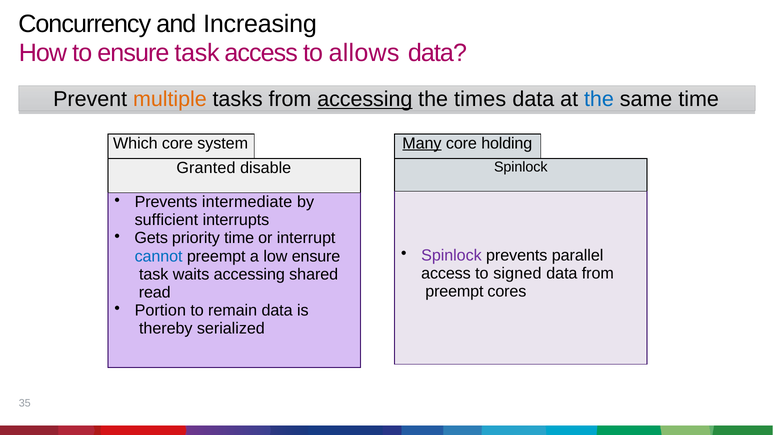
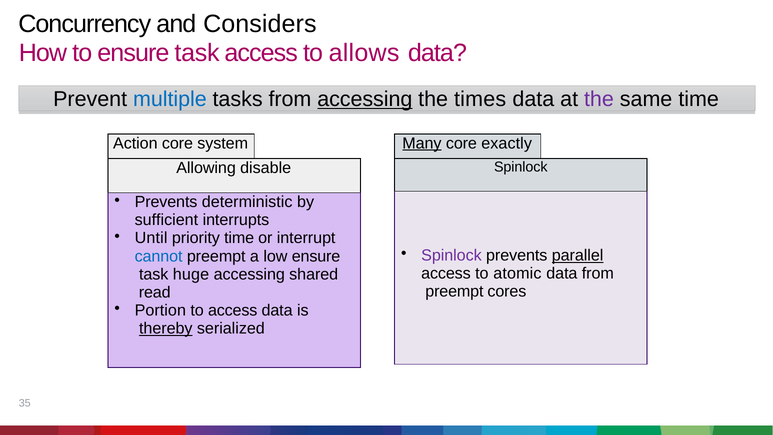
Increasing: Increasing -> Considers (260, 24)
multiple colour: orange -> blue (170, 99)
the colour: blue -> purple (599, 99)
Which: Which -> Action (135, 143)
holding: holding -> exactly (507, 143)
Granted: Granted -> Allowing (206, 168)
intermediate: intermediate -> deterministic (247, 202)
Gets: Gets -> Until (151, 238)
parallel underline: none -> present (578, 255)
signed: signed -> atomic (517, 273)
waits: waits -> huge (191, 274)
to remain: remain -> access (233, 310)
thereby underline: none -> present (166, 328)
